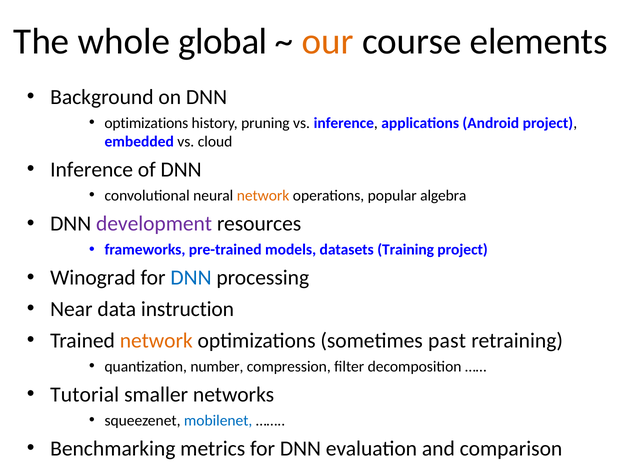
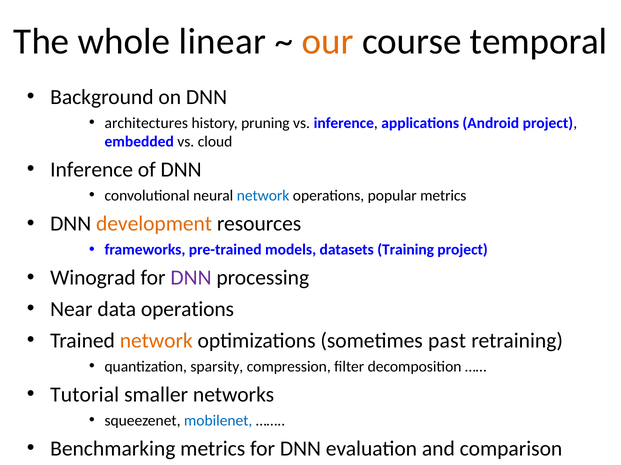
global: global -> linear (222, 41)
elements: elements -> temporal (539, 41)
optimizations: optimizations -> architectures (146, 123)
network colour: orange -> blue (263, 196)
popular algebra: algebra -> metrics (443, 196)
development colour: purple -> orange (154, 224)
DNN colour: blue -> purple (191, 278)
data instruction: instruction -> operations (188, 310)
number: number -> sparsity (217, 367)
